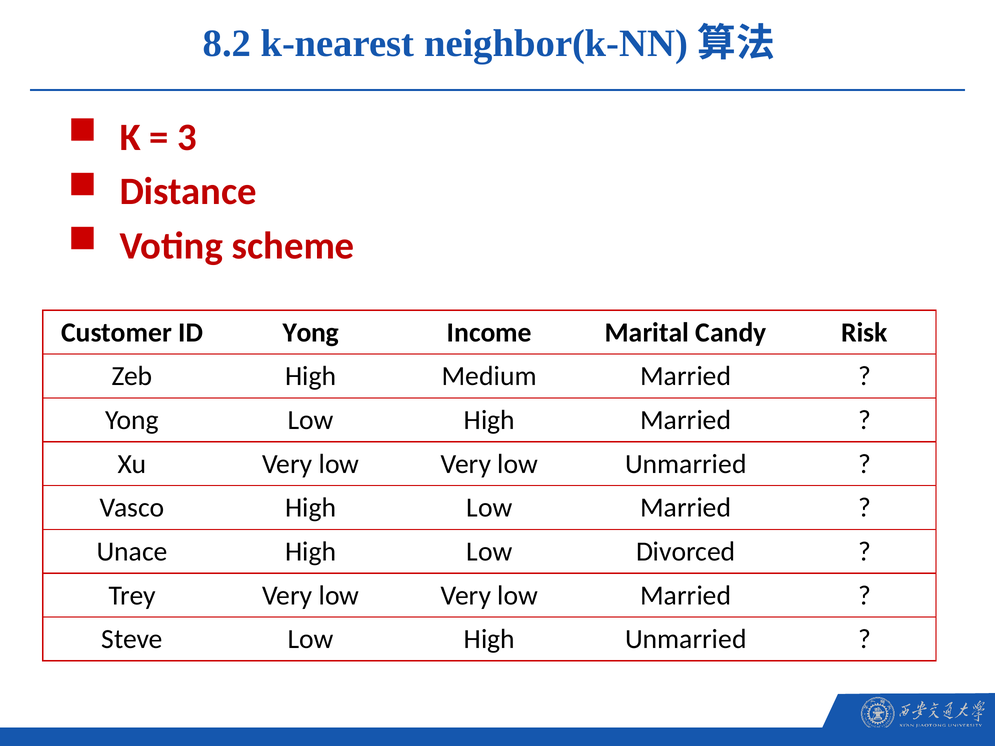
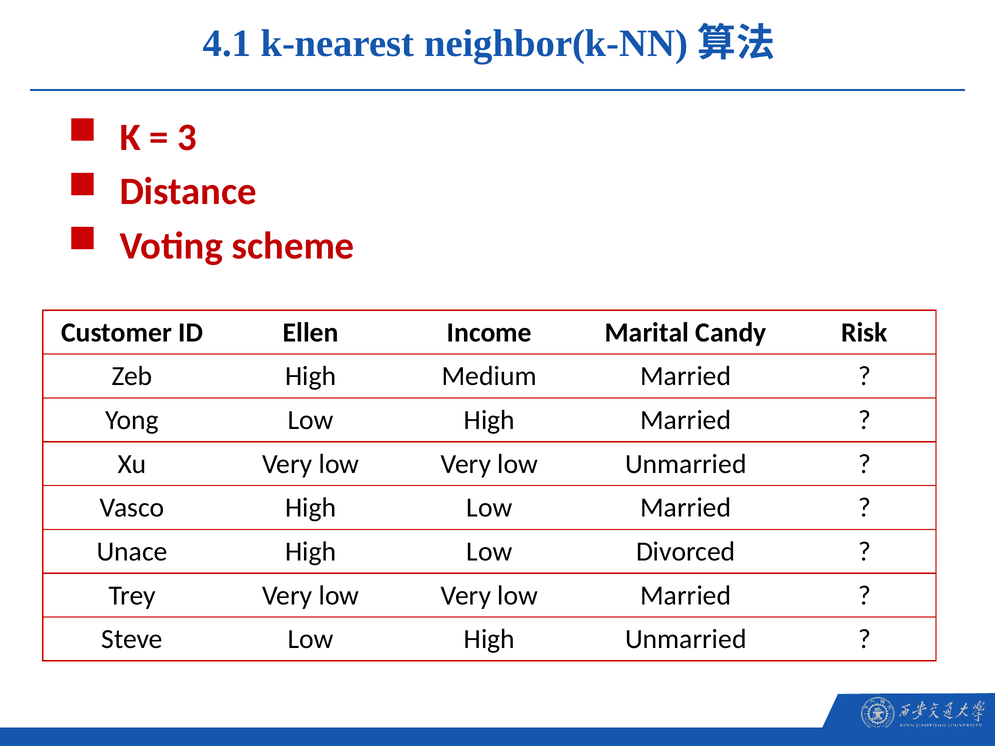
8.2: 8.2 -> 4.1 (227, 43)
ID Yong: Yong -> Ellen (311, 333)
